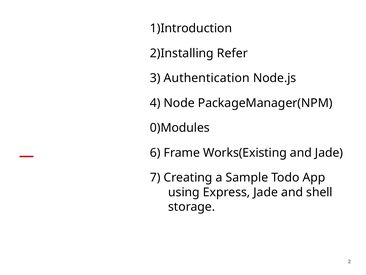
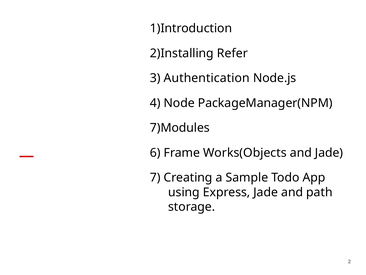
0)Modules: 0)Modules -> 7)Modules (180, 128)
Works(Existing: Works(Existing -> Works(Objects (245, 152)
shell: shell -> path (319, 192)
